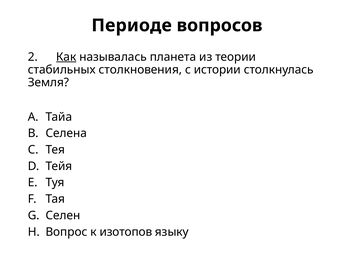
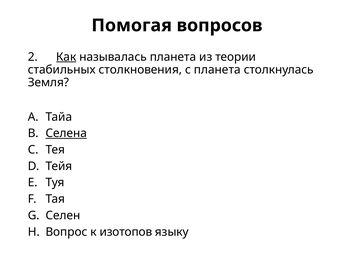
Периоде: Периоде -> Помогая (132, 25)
с истории: истории -> планета (217, 69)
Селена underline: none -> present (66, 133)
